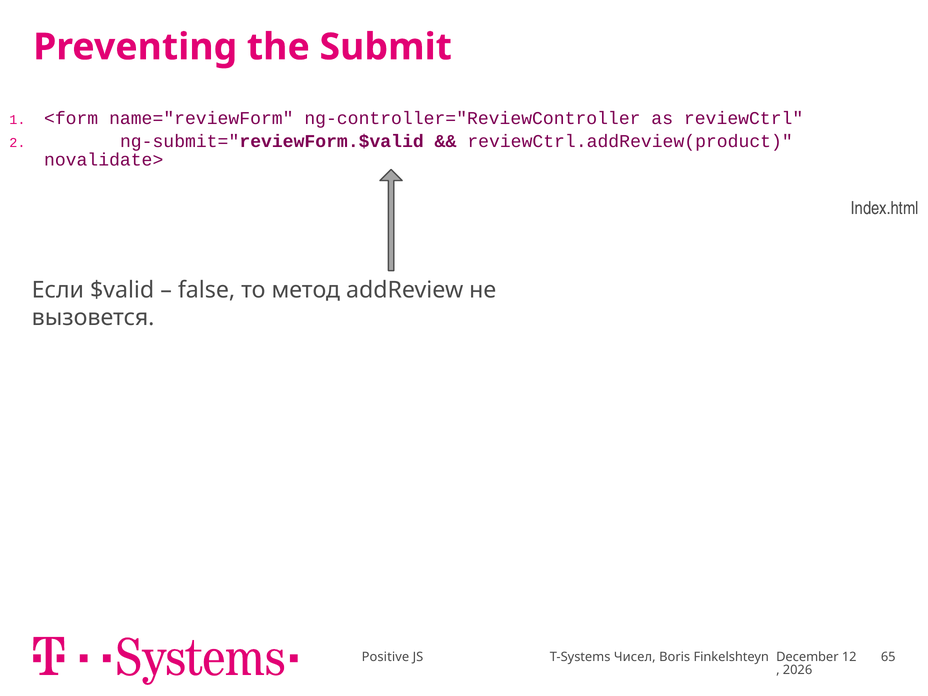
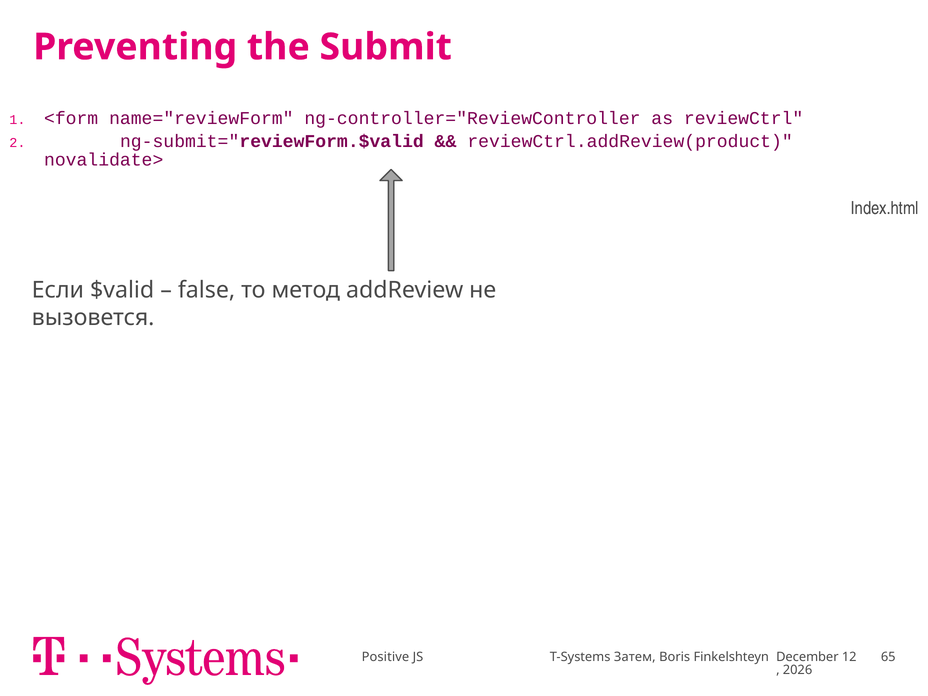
Чисел: Чисел -> Затем (635, 657)
